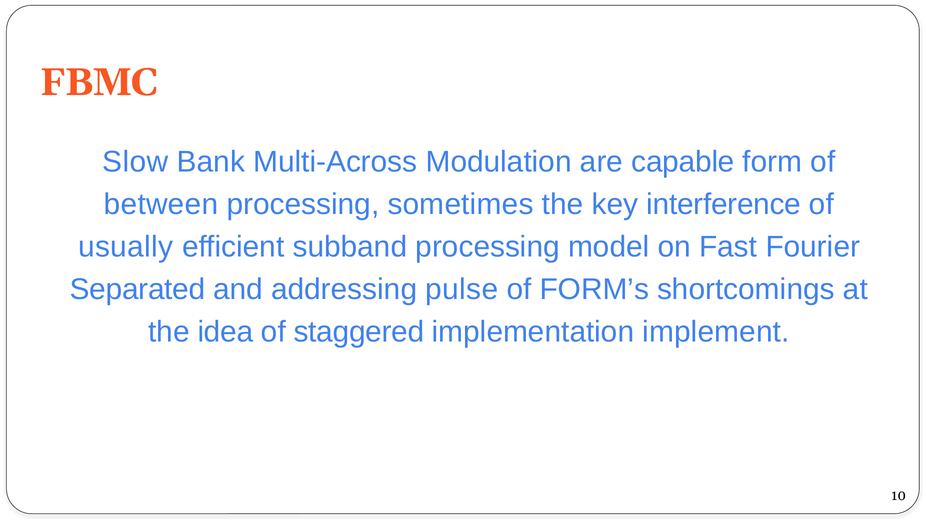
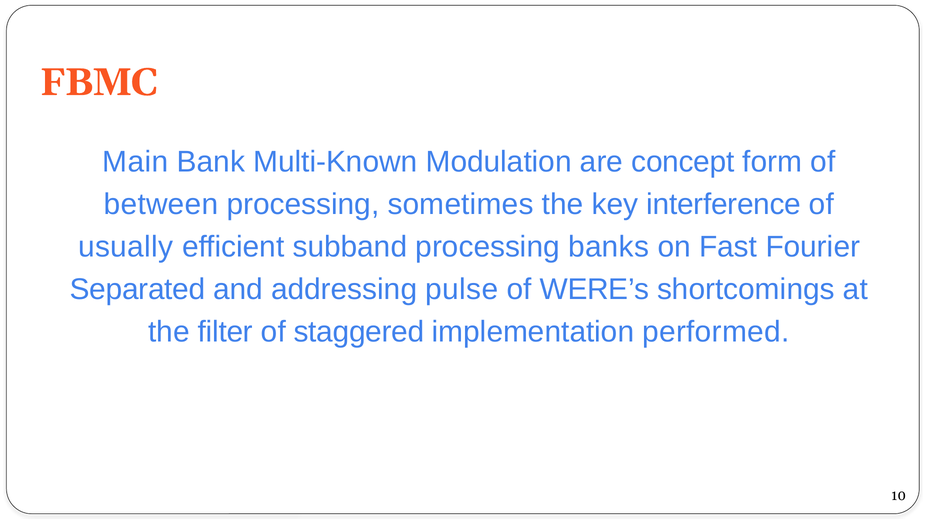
Slow: Slow -> Main (135, 162)
Multi-Across: Multi-Across -> Multi-Known (335, 162)
capable: capable -> concept (683, 162)
model: model -> banks (609, 247)
FORM’s: FORM’s -> WERE’s (595, 289)
idea: idea -> filter (225, 332)
implement: implement -> performed (716, 332)
